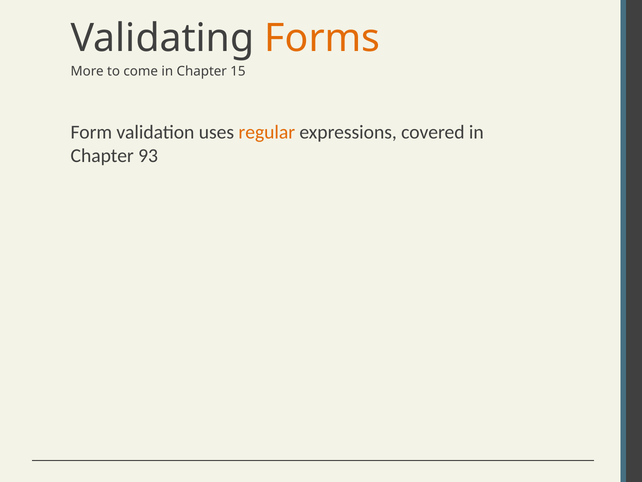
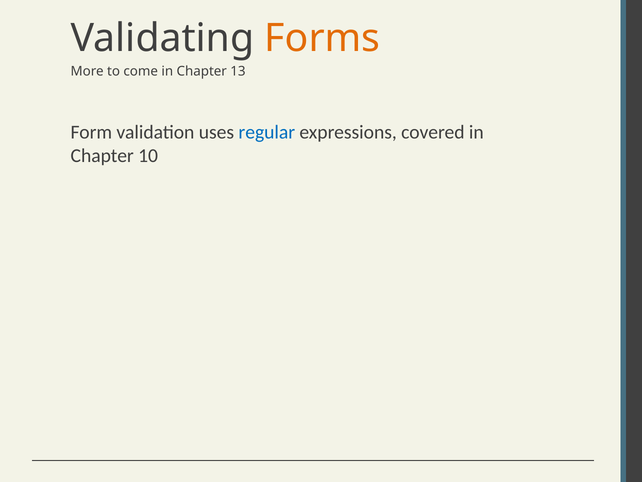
15: 15 -> 13 (238, 71)
regular colour: orange -> blue (267, 132)
93: 93 -> 10 (148, 155)
